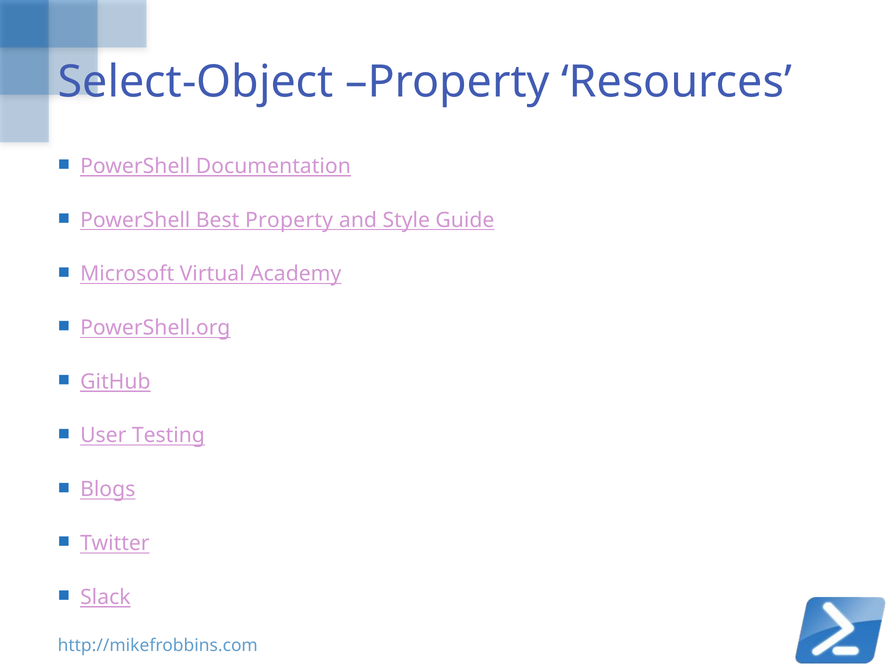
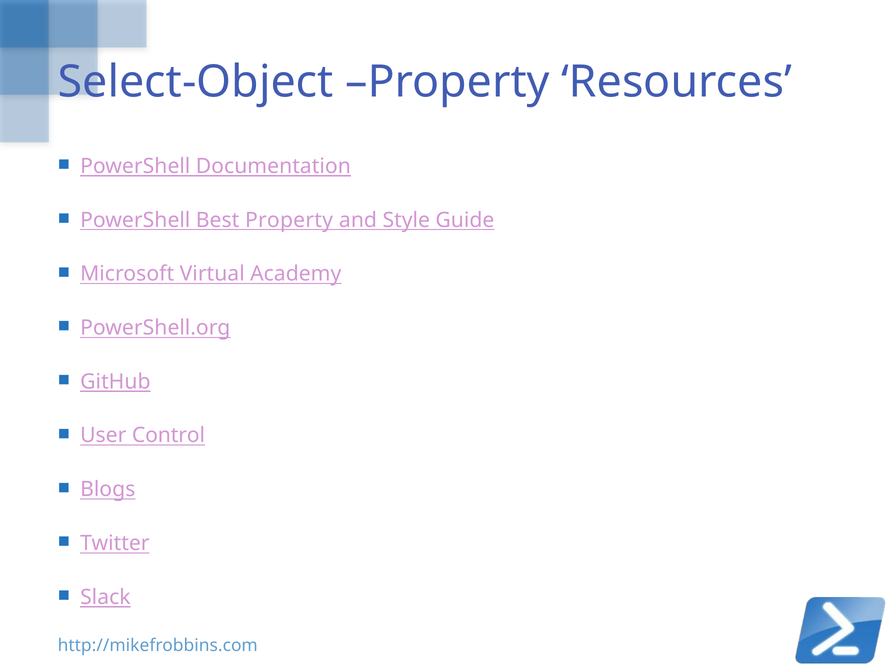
Testing: Testing -> Control (168, 436)
